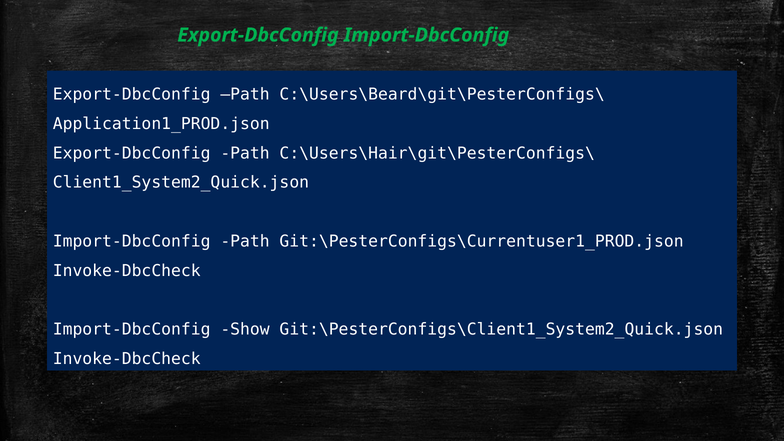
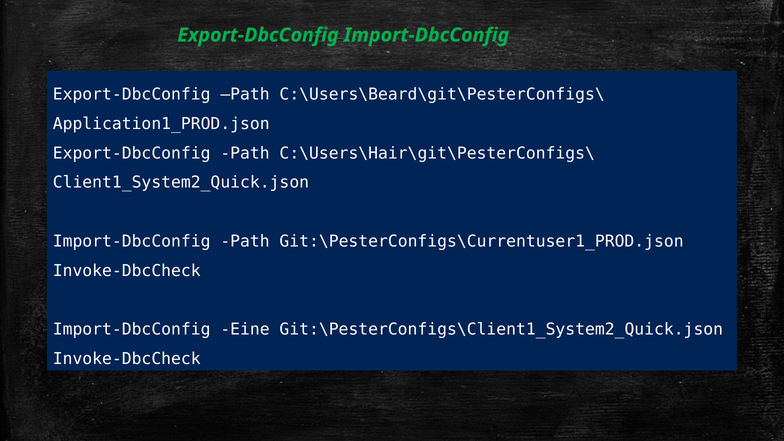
Show: Show -> Eine (245, 330)
